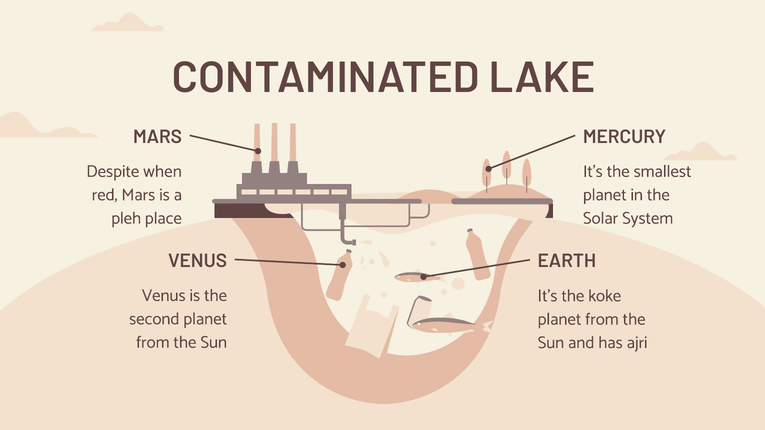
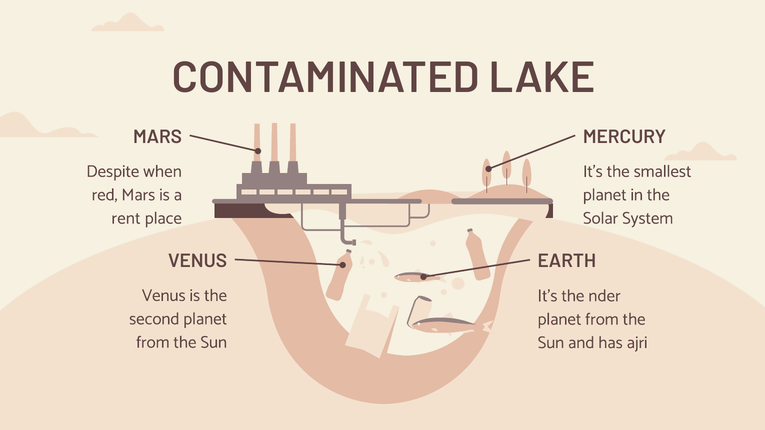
pleh: pleh -> rent (126, 218)
koke: koke -> nder (605, 296)
